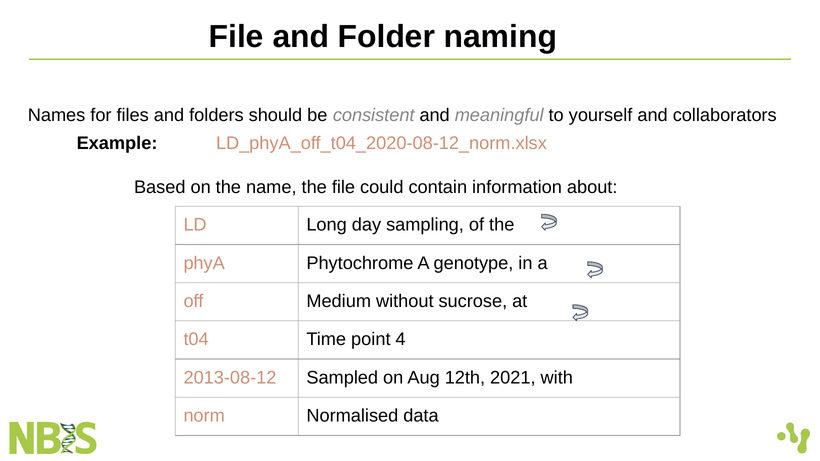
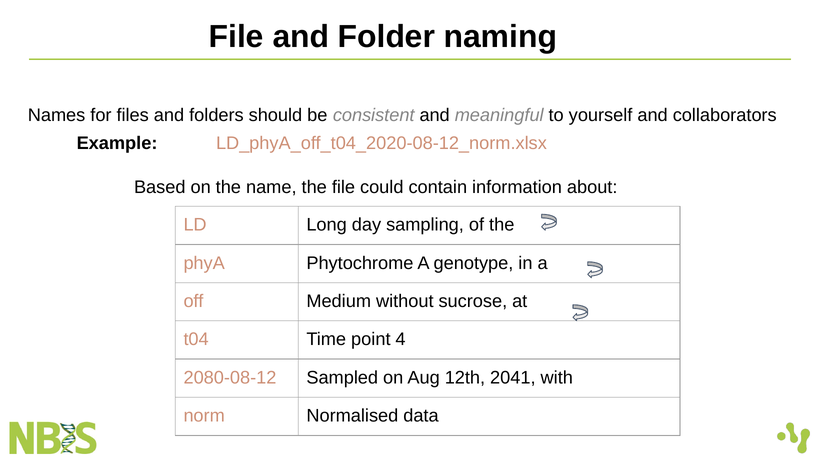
2013-08-12: 2013-08-12 -> 2080-08-12 (230, 378)
2021: 2021 -> 2041 (513, 378)
